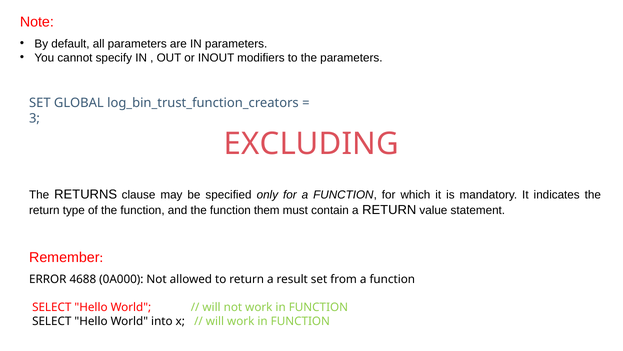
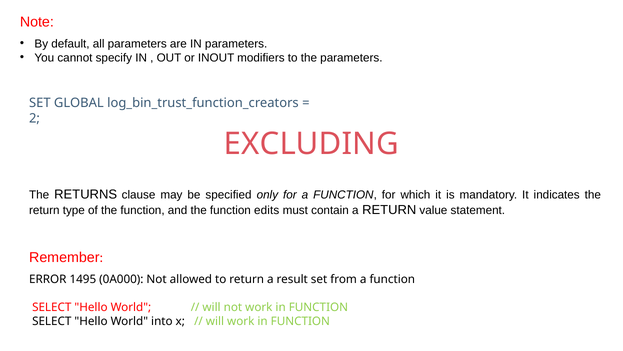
3: 3 -> 2 (35, 118)
them: them -> edits (267, 210)
4688: 4688 -> 1495 (83, 279)
